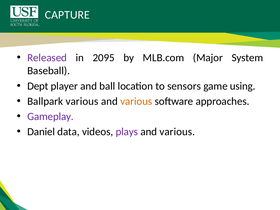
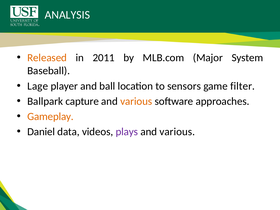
CAPTURE: CAPTURE -> ANALYSIS (67, 15)
Released colour: purple -> orange (47, 58)
2095: 2095 -> 2011 (104, 58)
Dept: Dept -> Lage (38, 86)
using: using -> filter (243, 86)
Ballpark various: various -> capture (82, 101)
Gameplay colour: purple -> orange (51, 117)
